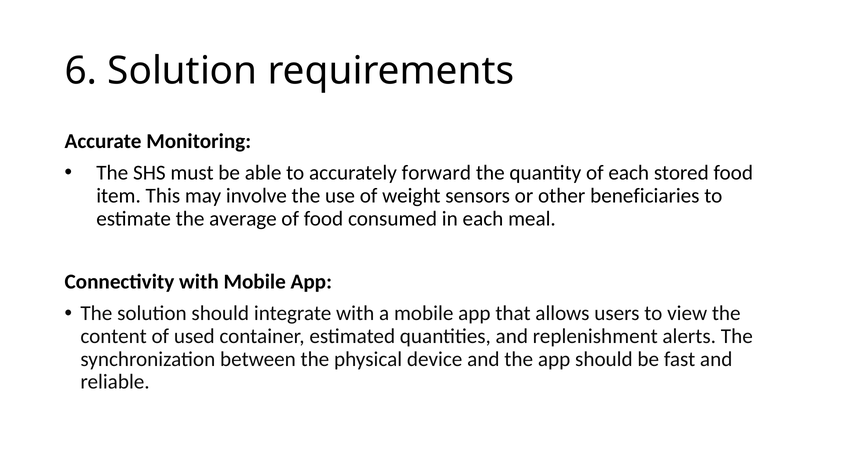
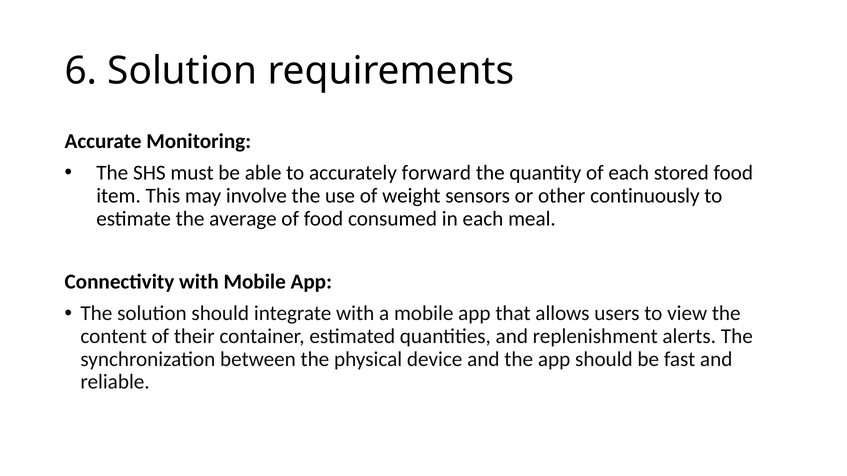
beneficiaries: beneficiaries -> continuously (645, 196)
used: used -> their (194, 337)
